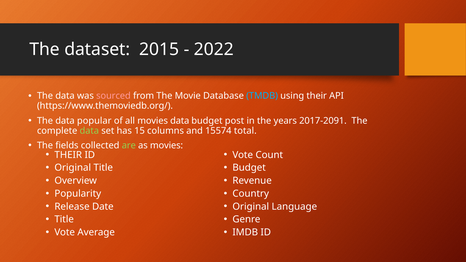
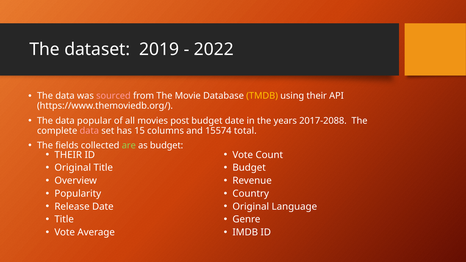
2015: 2015 -> 2019 (159, 49)
TMDB colour: light blue -> yellow (262, 96)
movies data: data -> post (180, 121)
budget post: post -> date (235, 121)
2017-2091: 2017-2091 -> 2017-2088 (323, 121)
data colour: light green -> pink (89, 131)
as movies: movies -> budget (167, 146)
